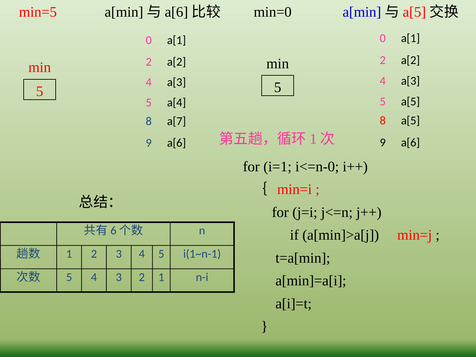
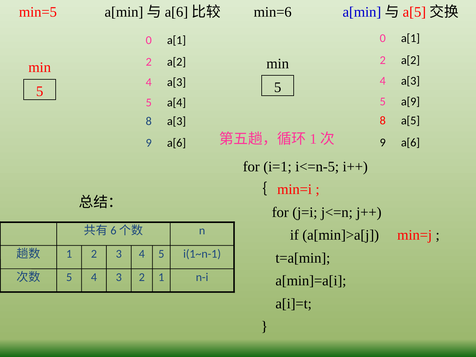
min=0: min=0 -> min=6 (273, 12)
a[5: a[5 -> a[9 (410, 102)
a[7: a[7 -> a[3 (177, 121)
i<=n-0: i<=n-0 -> i<=n-5 (317, 167)
